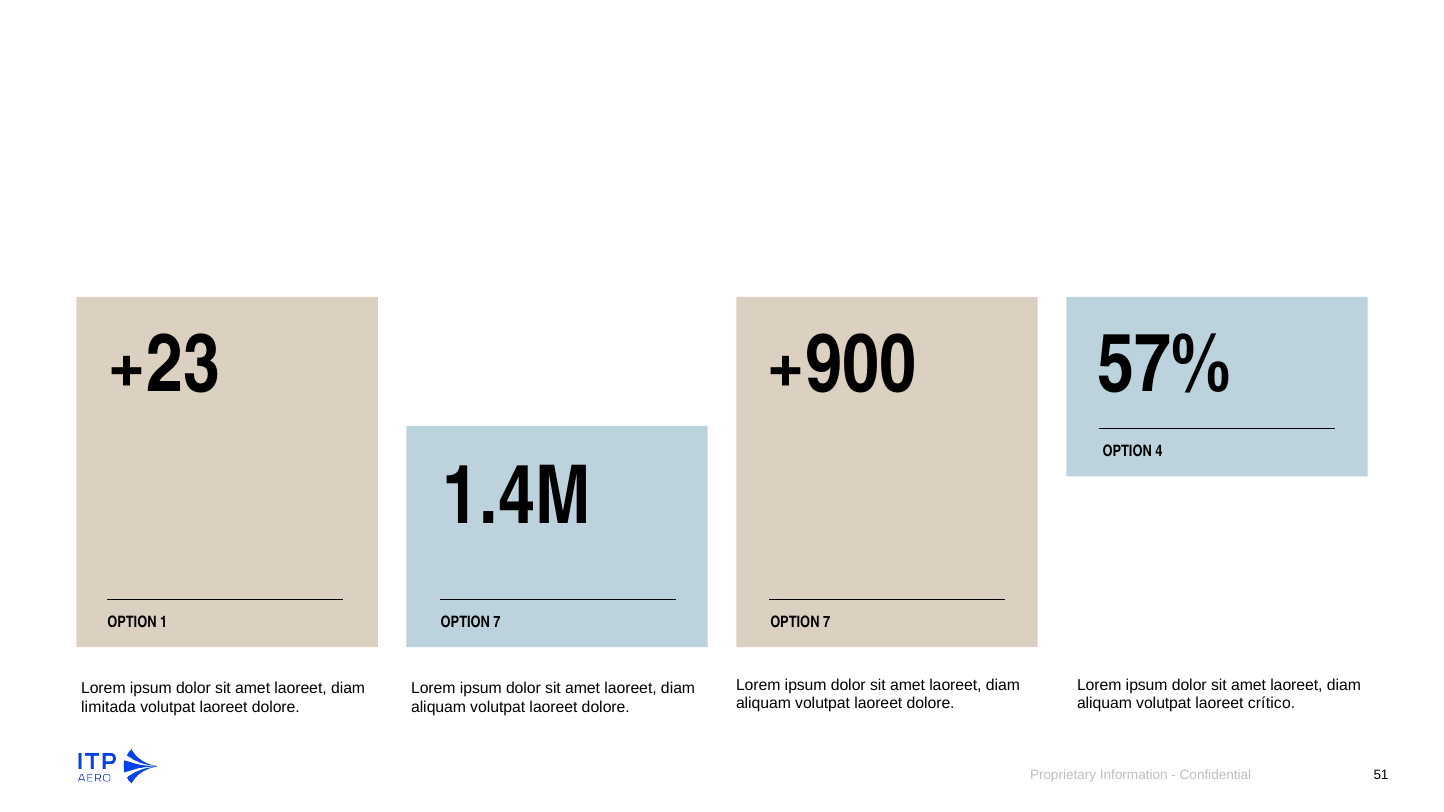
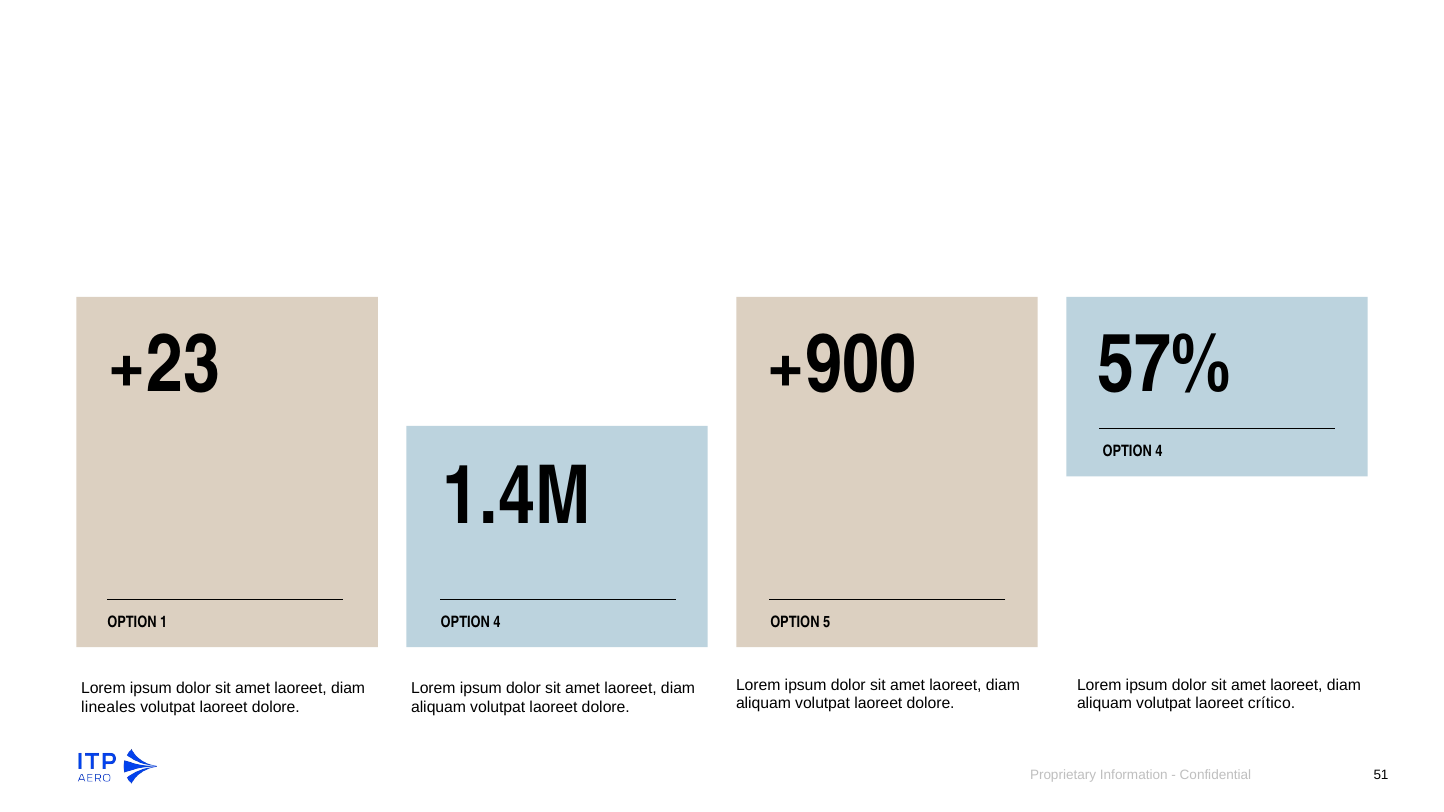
7: 7 -> 4 (497, 623)
7: 7 -> 5 (827, 623)
limitada: limitada -> lineales (109, 707)
